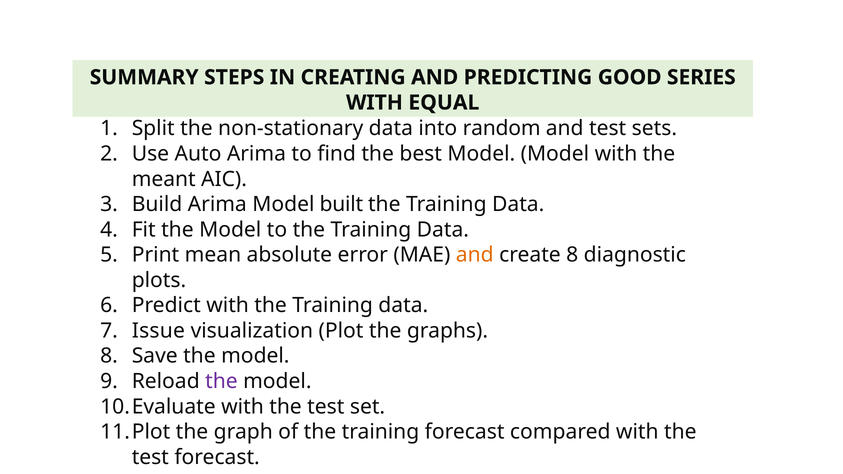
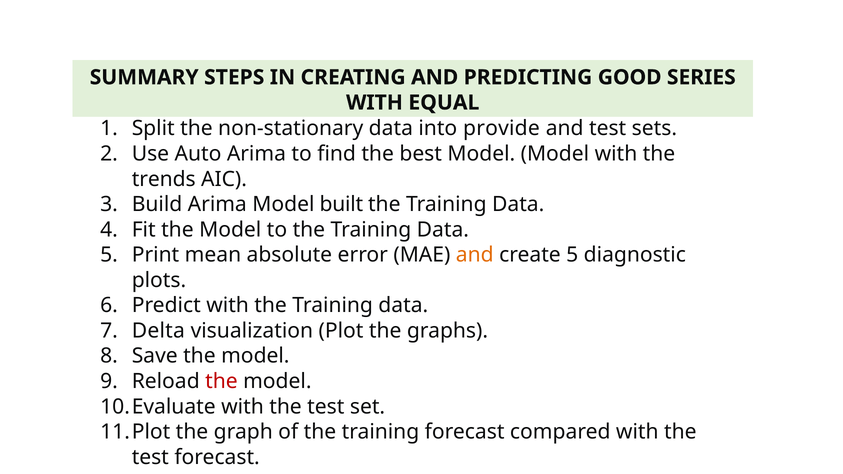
random: random -> provide (501, 129)
meant: meant -> trends (164, 179)
create 8: 8 -> 5 (572, 255)
Issue: Issue -> Delta (158, 331)
the colour: purple -> red (221, 381)
